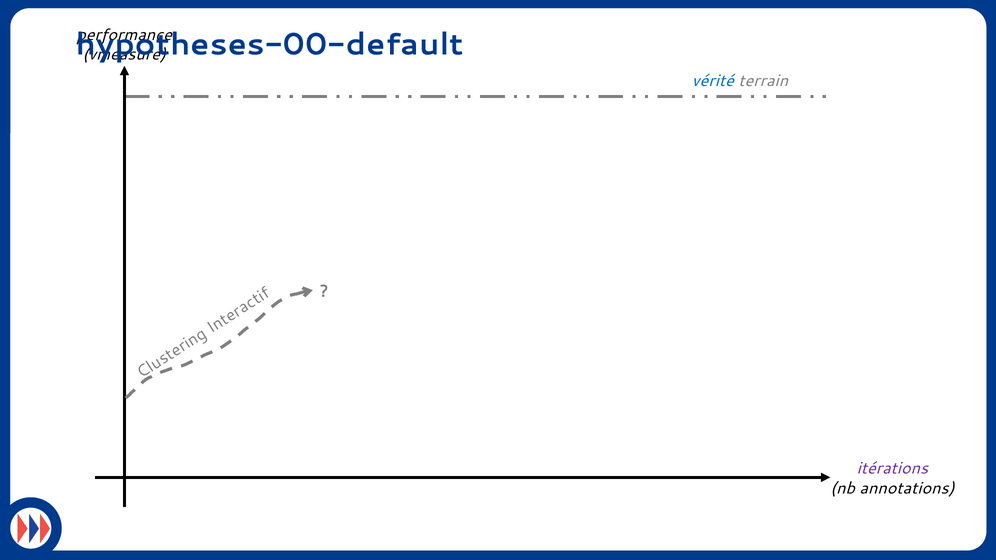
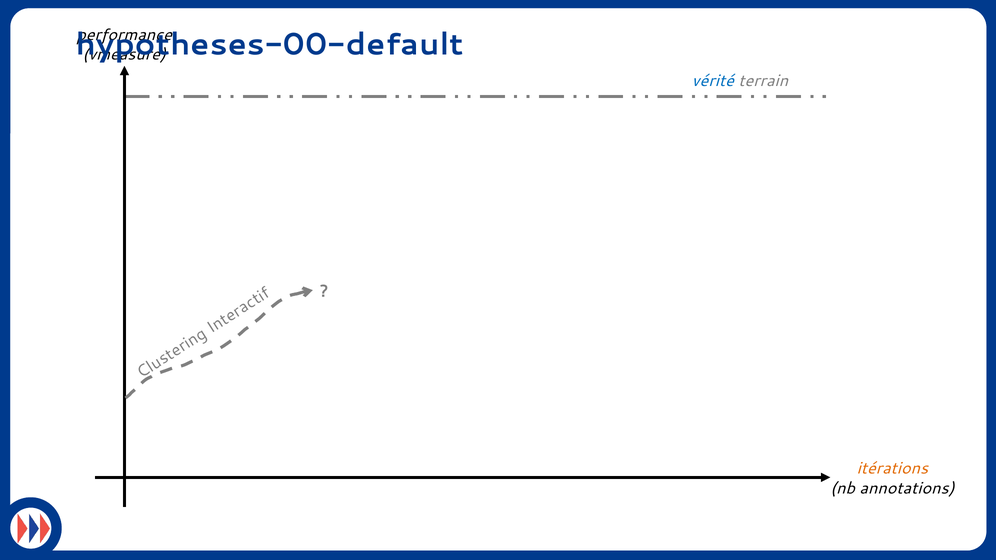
itérations colour: purple -> orange (892, 468)
